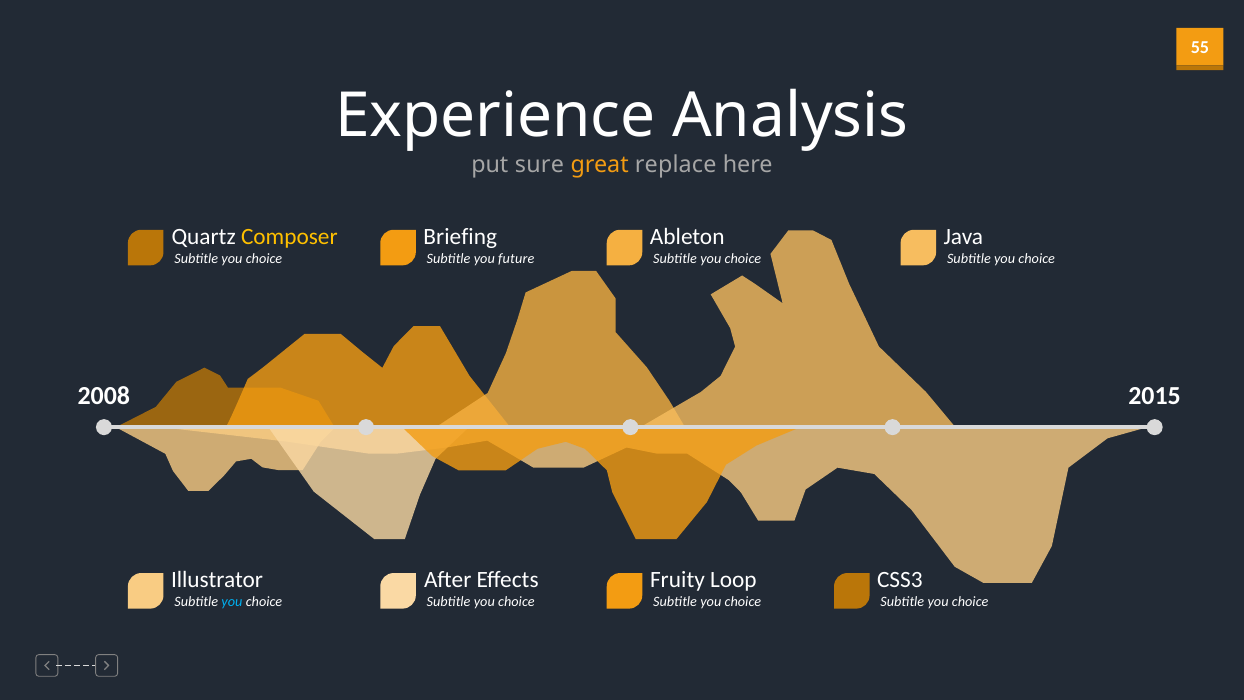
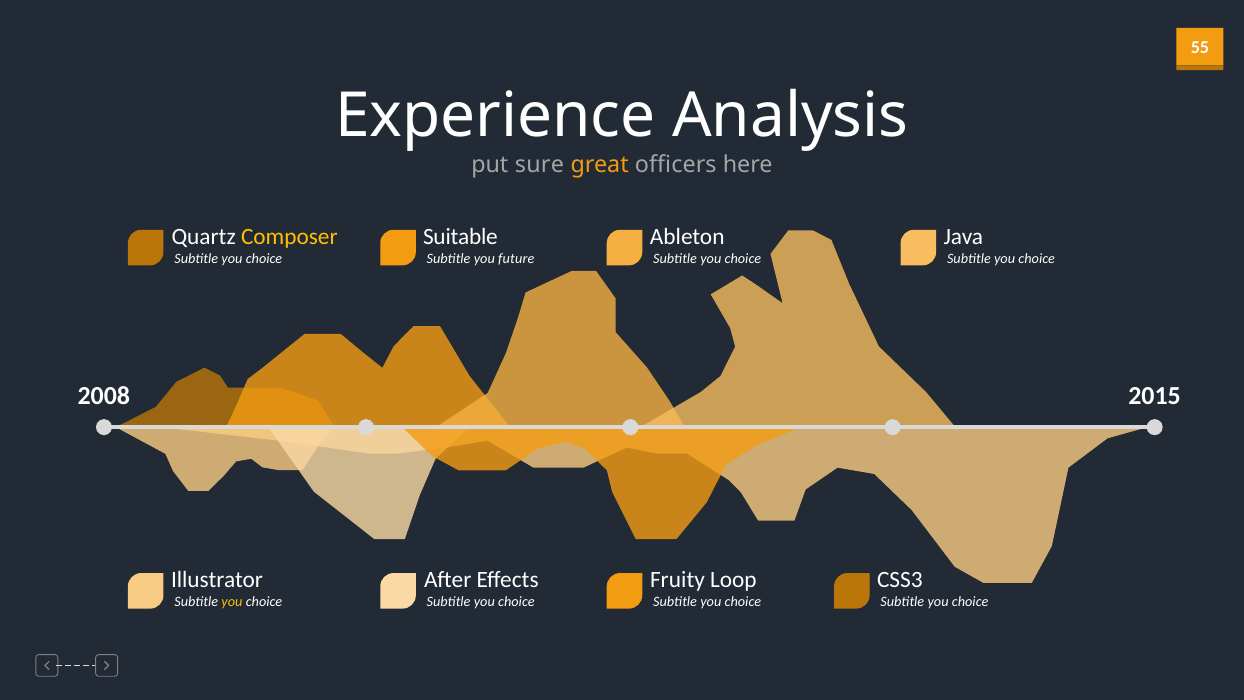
replace: replace -> officers (676, 165)
Briefing: Briefing -> Suitable (460, 236)
you colour: light blue -> yellow (232, 602)
